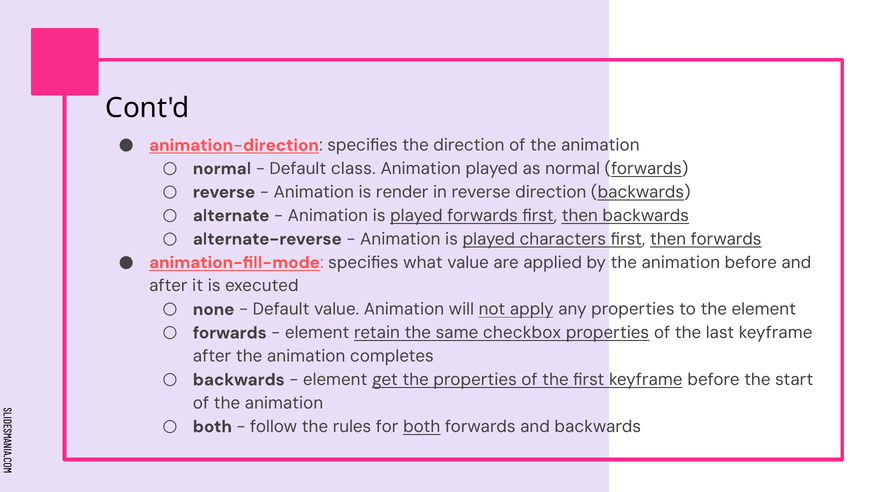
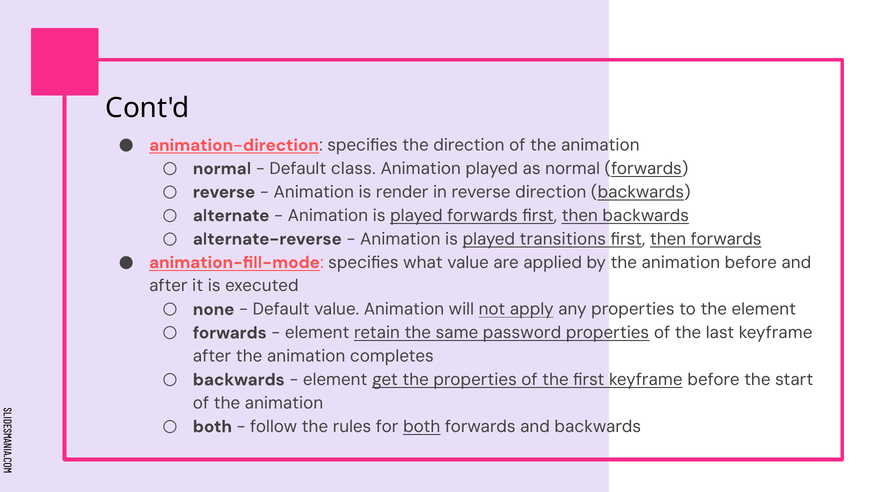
characters: characters -> transitions (563, 239)
checkbox: checkbox -> password (522, 333)
